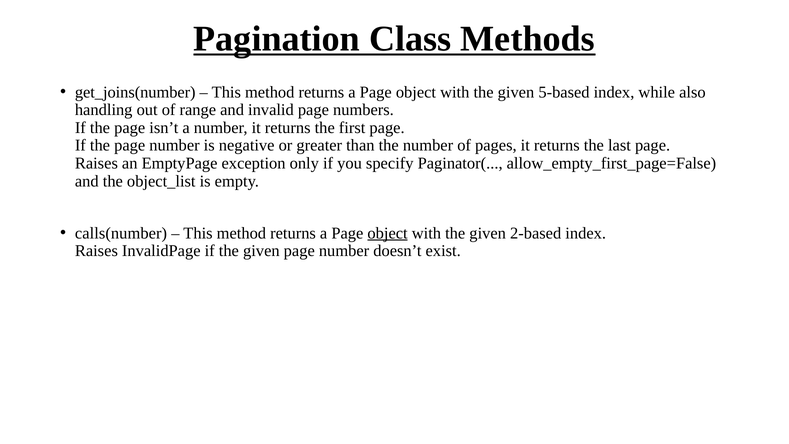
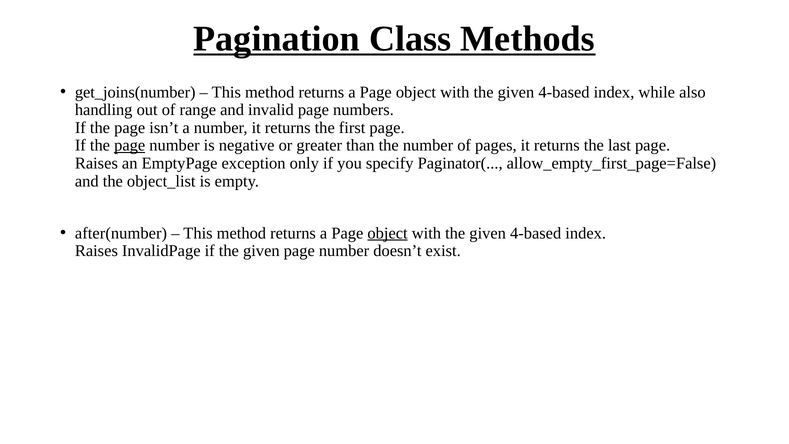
5-based: 5-based -> 4-based (564, 92)
page underline: none -> present (130, 145)
calls(number: calls(number -> after(number (121, 233)
2-based: 2-based -> 4-based (536, 233)
